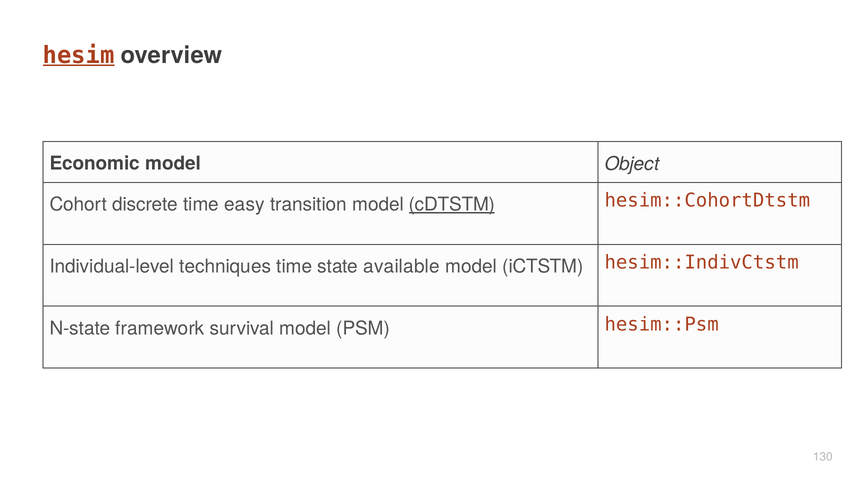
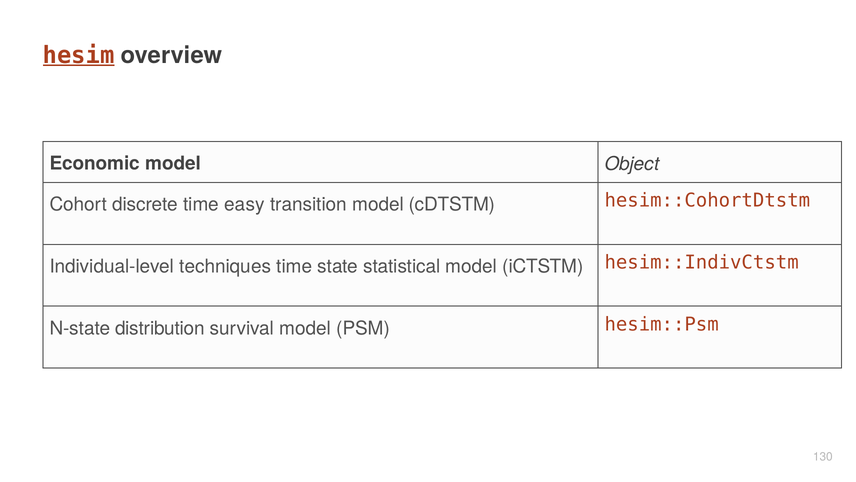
cDTSTM underline: present -> none (452, 204)
available: available -> statistical (402, 266)
framework: framework -> distribution (160, 328)
